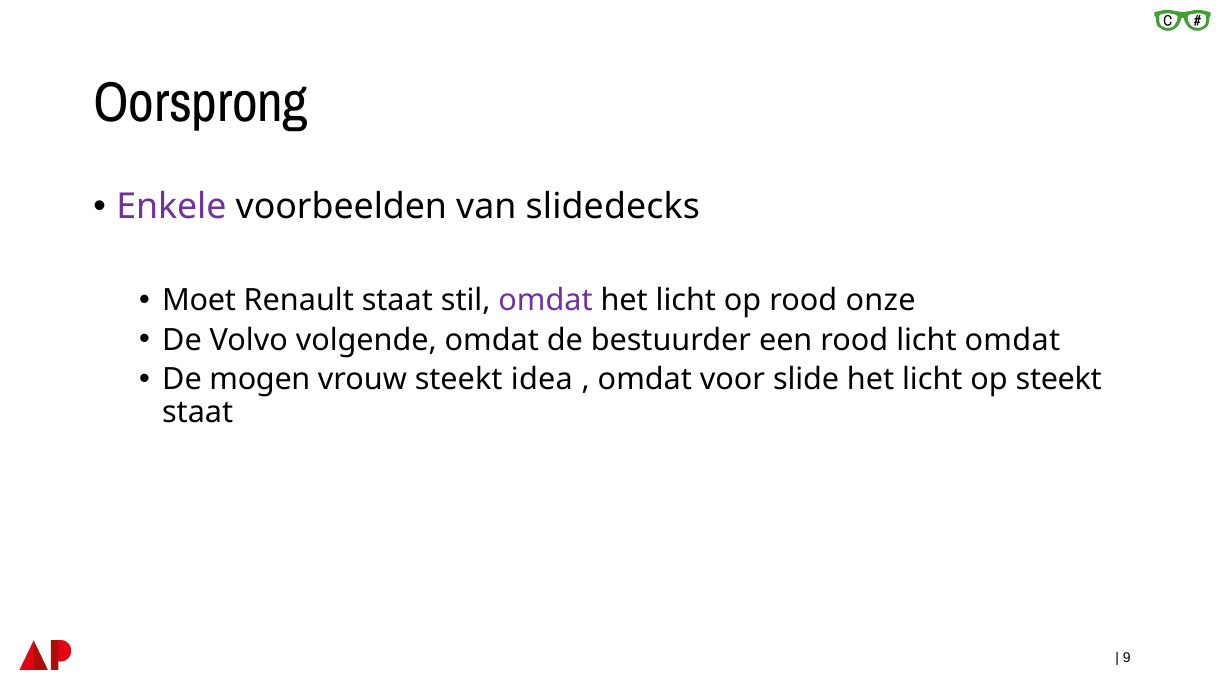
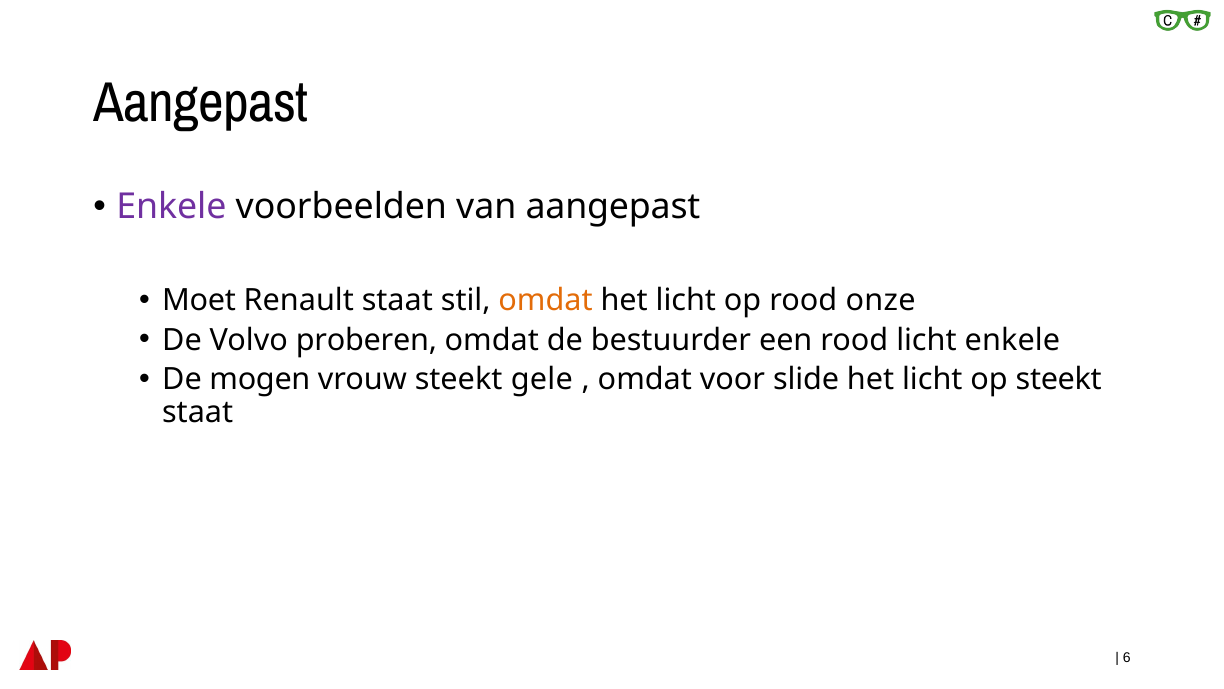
Oorsprong: Oorsprong -> Aangepast (201, 103)
van slidedecks: slidedecks -> aangepast (613, 207)
omdat colour: purple -> orange (546, 300)
volgende: volgende -> proberen (366, 340)
licht omdat: omdat -> enkele (1012, 340)
idea: idea -> gele (542, 379)
9: 9 -> 6 (1127, 657)
